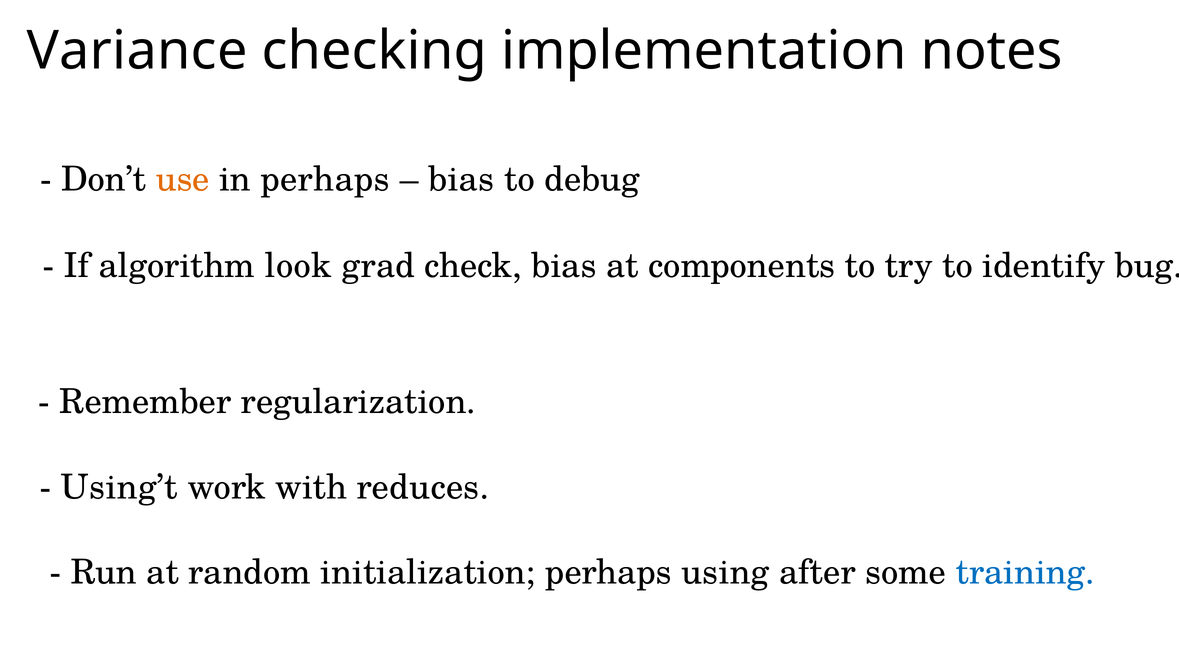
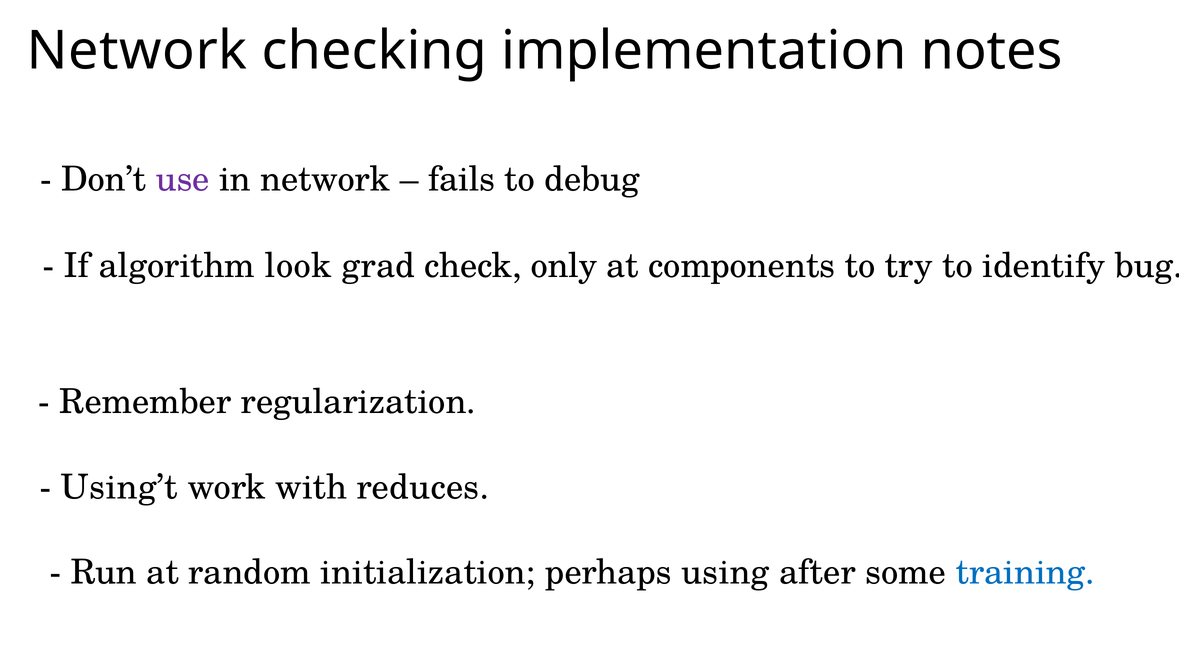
Variance: Variance -> Network (137, 51)
use colour: orange -> purple (183, 180)
in perhaps: perhaps -> network (325, 180)
bias: bias -> fails (462, 180)
check bias: bias -> only (564, 266)
